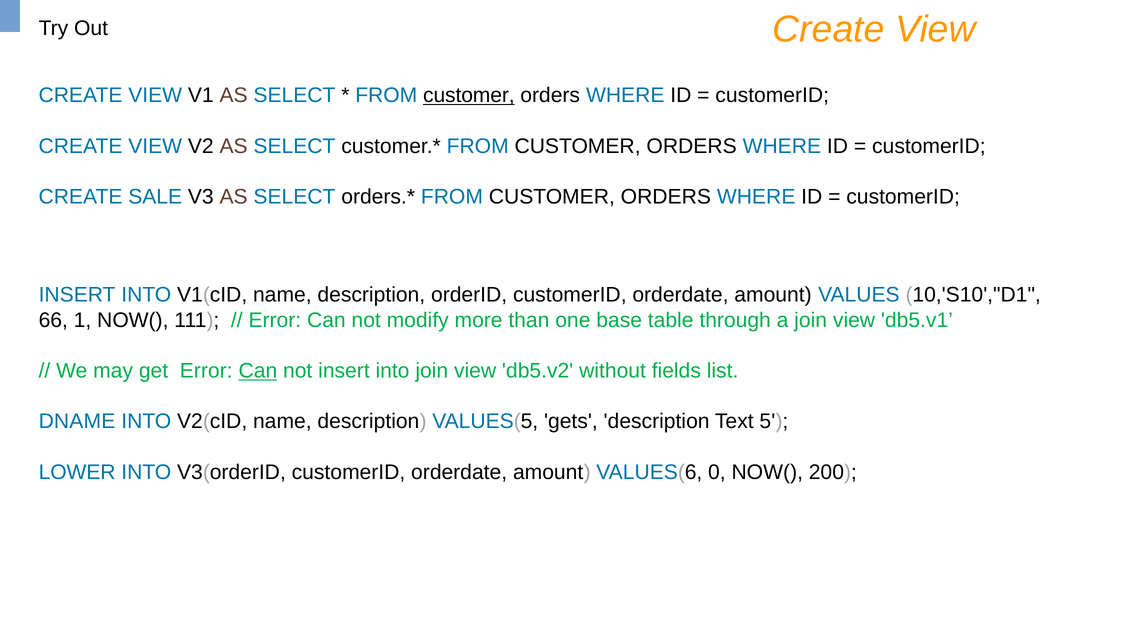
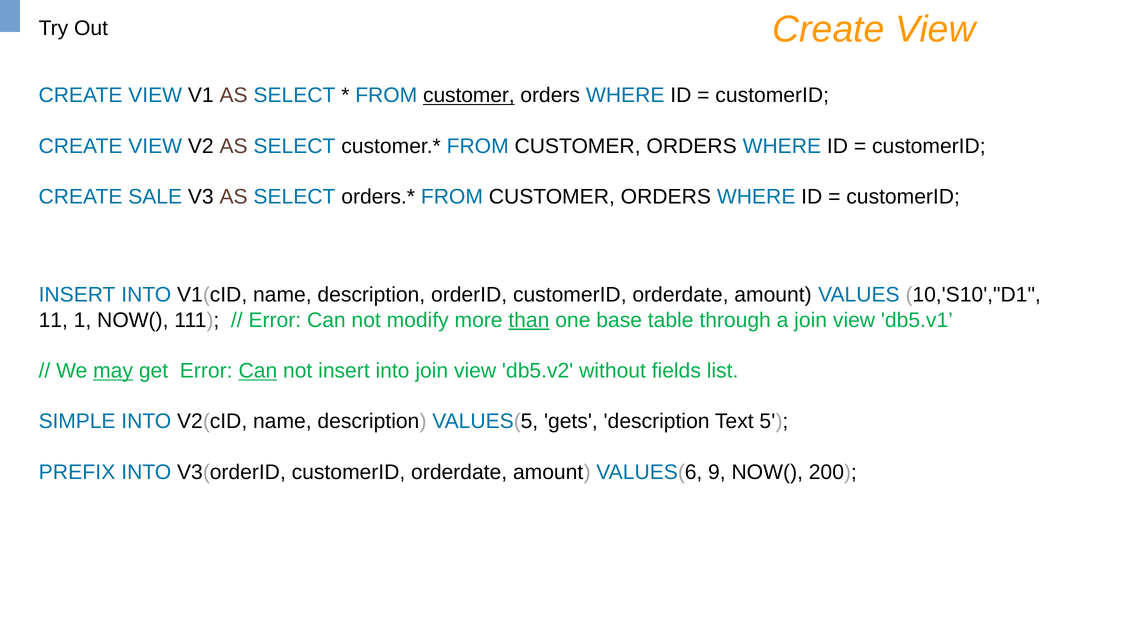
66: 66 -> 11 (53, 320)
than underline: none -> present (529, 320)
may underline: none -> present (113, 371)
DNAME: DNAME -> SIMPLE (77, 421)
LOWER: LOWER -> PREFIX (77, 472)
0: 0 -> 9 (717, 472)
